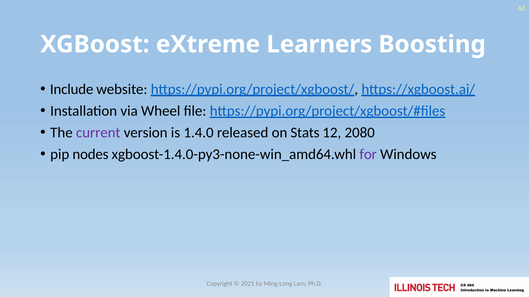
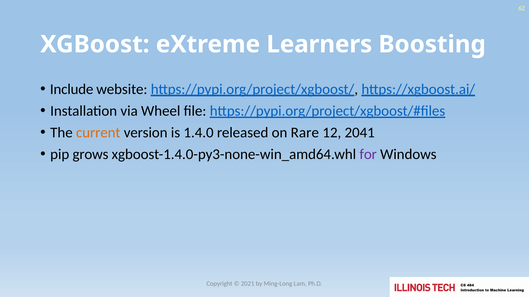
current colour: purple -> orange (98, 133)
Stats: Stats -> Rare (305, 133)
2080: 2080 -> 2041 (360, 133)
nodes: nodes -> grows (91, 154)
